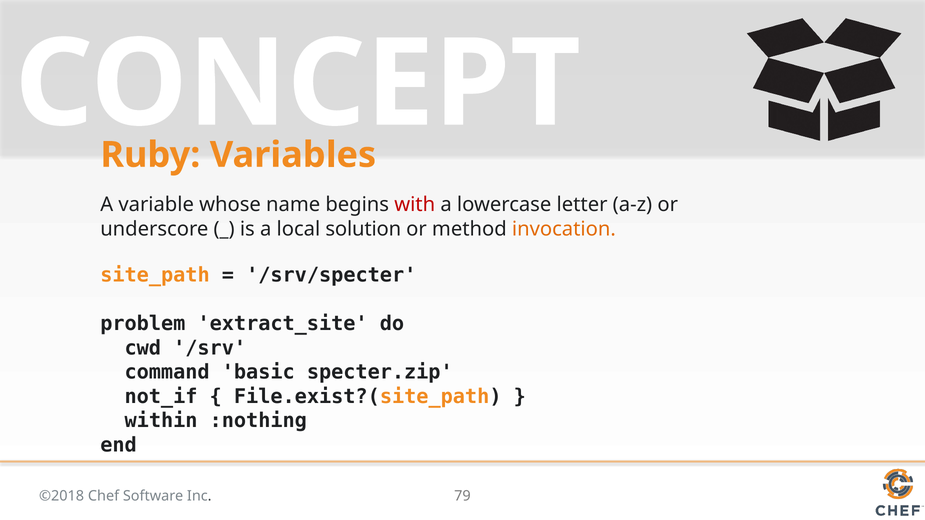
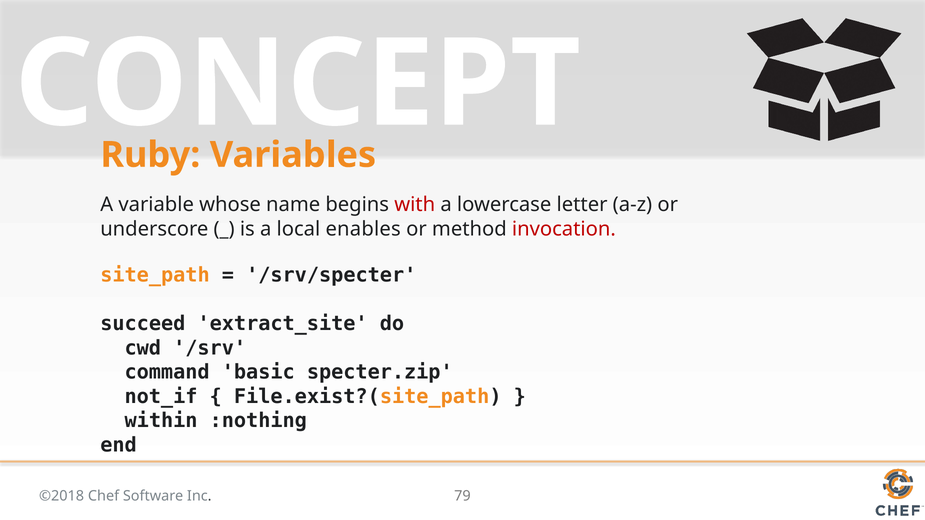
solution: solution -> enables (363, 229)
invocation colour: orange -> red (564, 229)
problem: problem -> succeed (143, 324)
